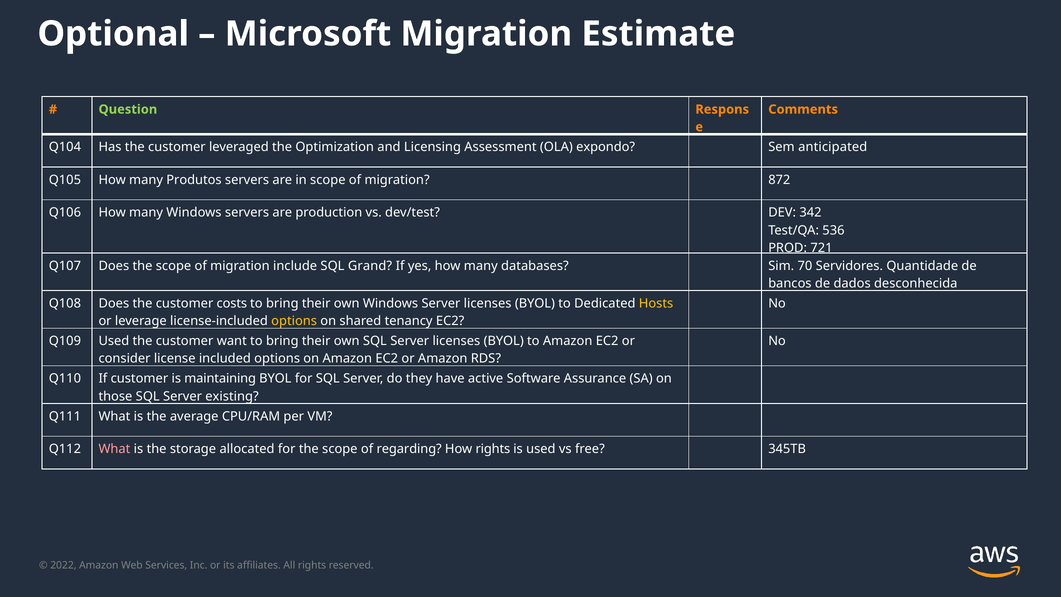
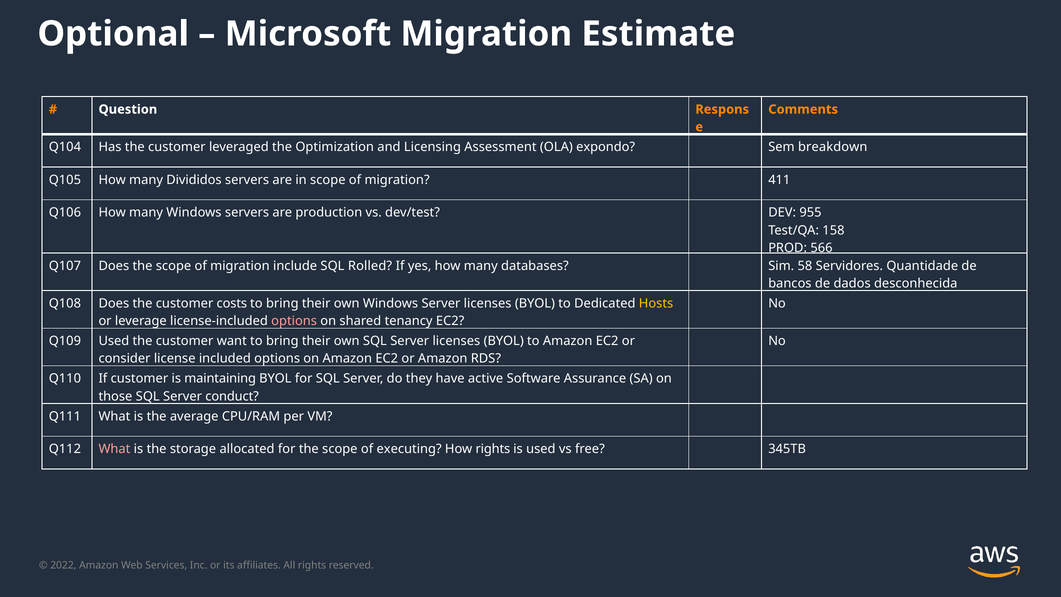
Question colour: light green -> white (128, 109)
anticipated: anticipated -> breakdown (833, 147)
Produtos: Produtos -> Divididos (194, 180)
872: 872 -> 411 (779, 180)
342: 342 -> 955 (810, 213)
536: 536 -> 158 (833, 230)
721: 721 -> 566 (821, 248)
Grand: Grand -> Rolled (370, 266)
70: 70 -> 58 (805, 266)
options colour: yellow -> pink (294, 321)
existing: existing -> conduct (232, 396)
regarding: regarding -> executing (409, 449)
